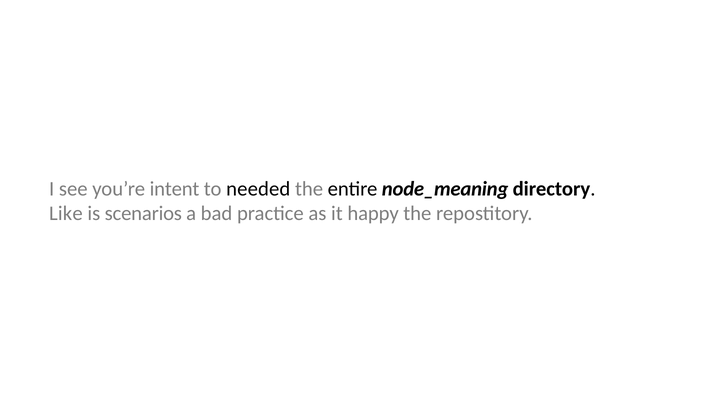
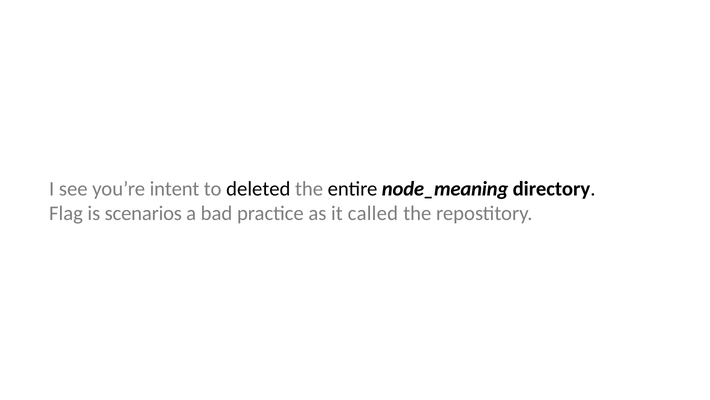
needed: needed -> deleted (258, 188)
Like: Like -> Flag (66, 213)
happy: happy -> called (373, 213)
